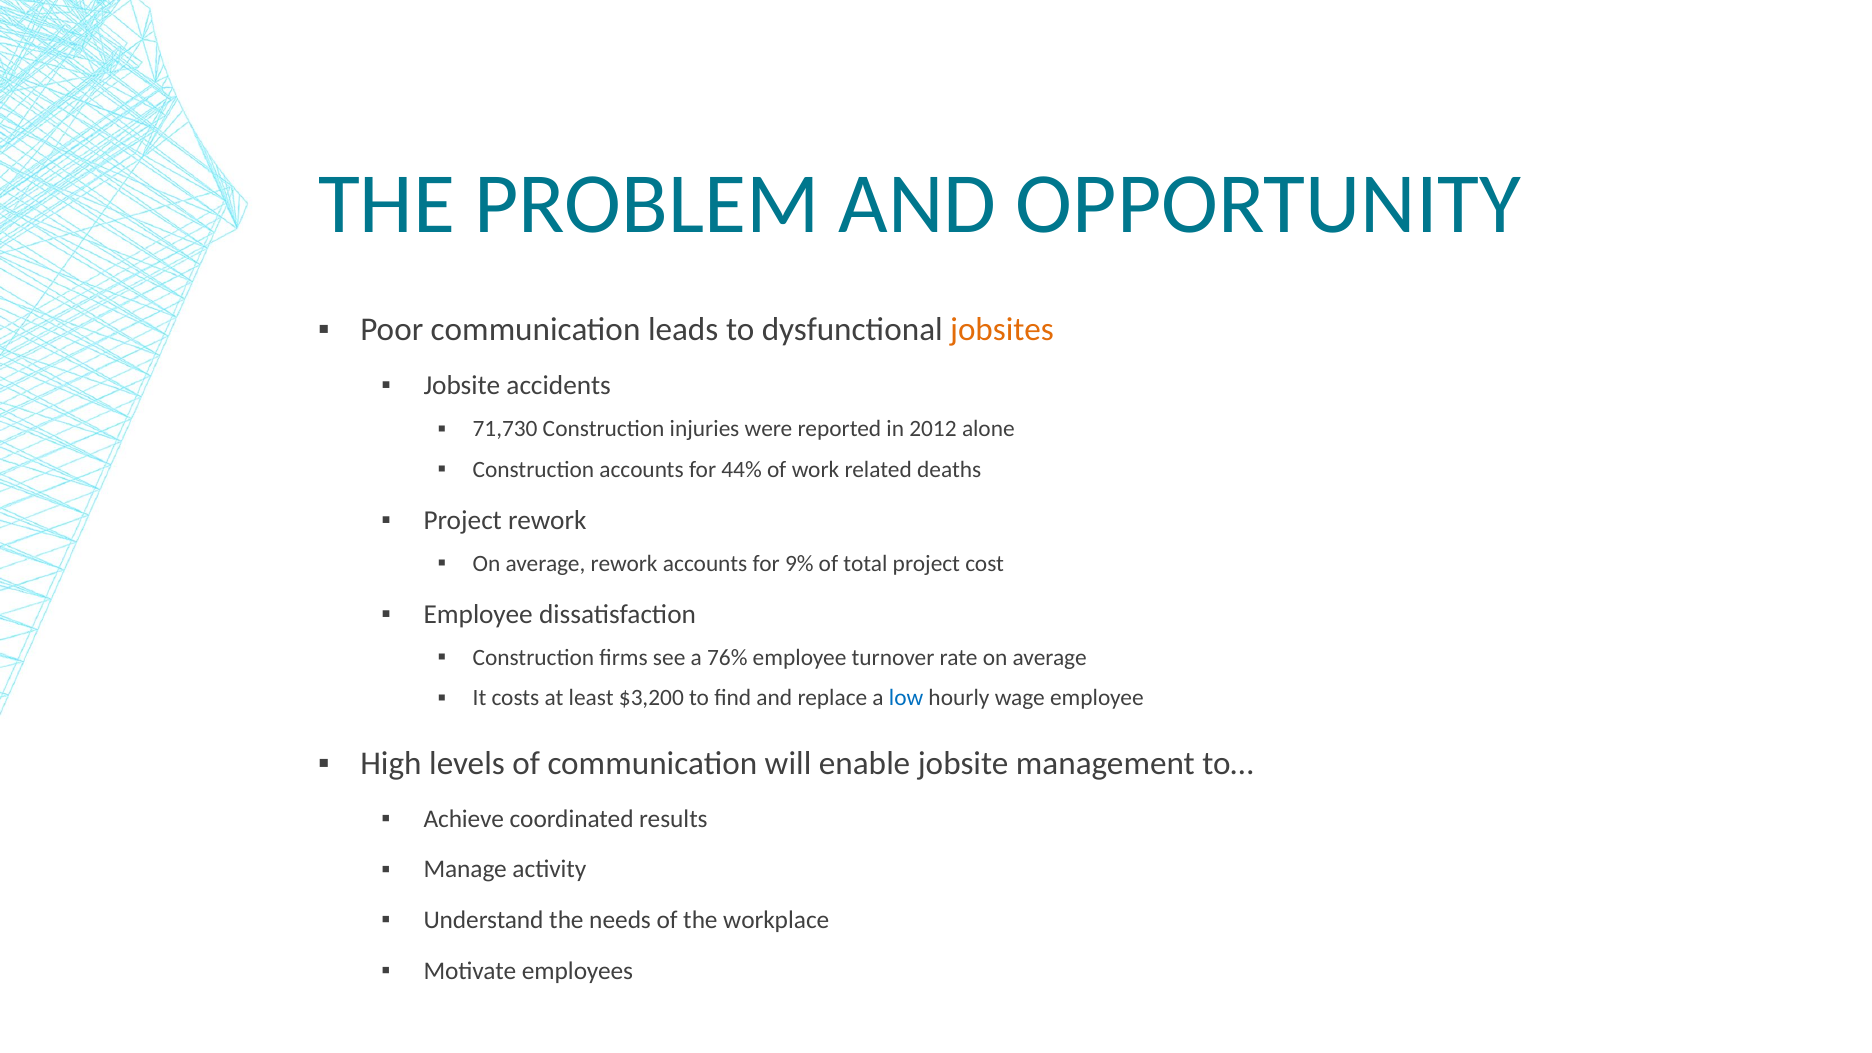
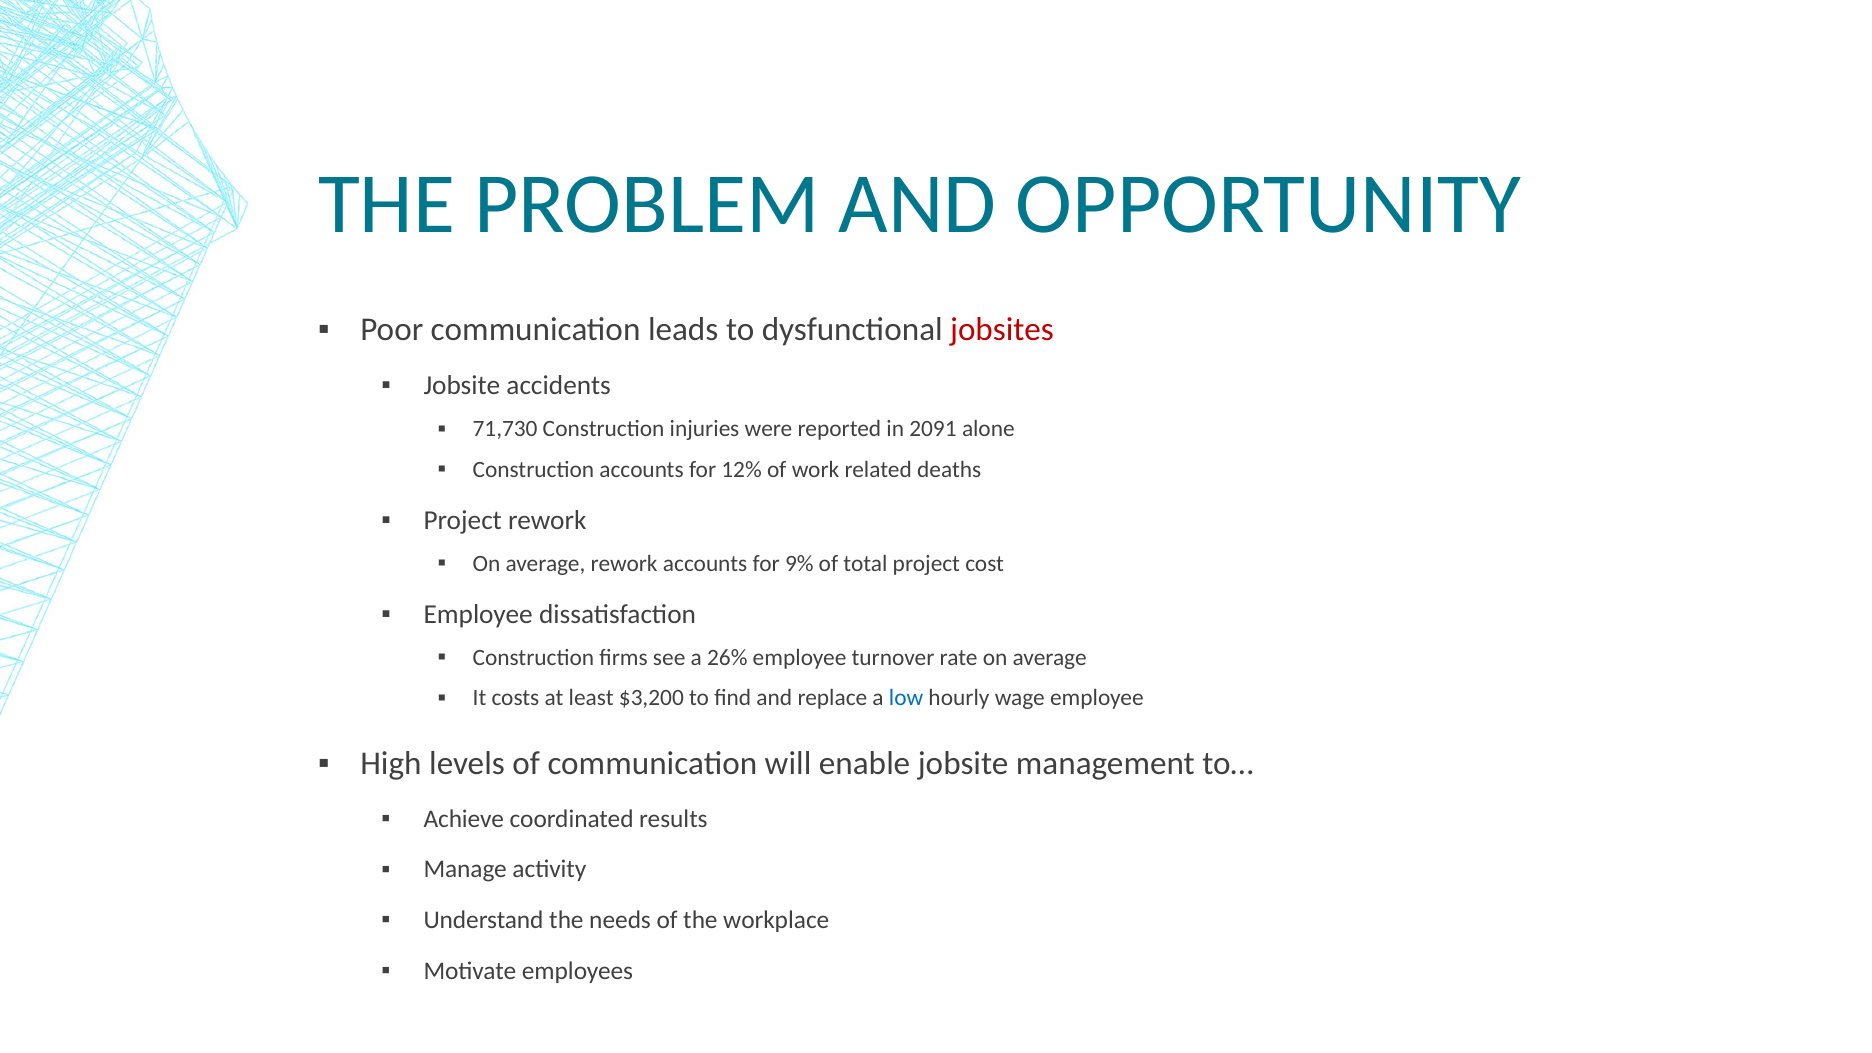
jobsites colour: orange -> red (1002, 330)
2012: 2012 -> 2091 (933, 429)
44%: 44% -> 12% (742, 470)
76%: 76% -> 26% (727, 657)
